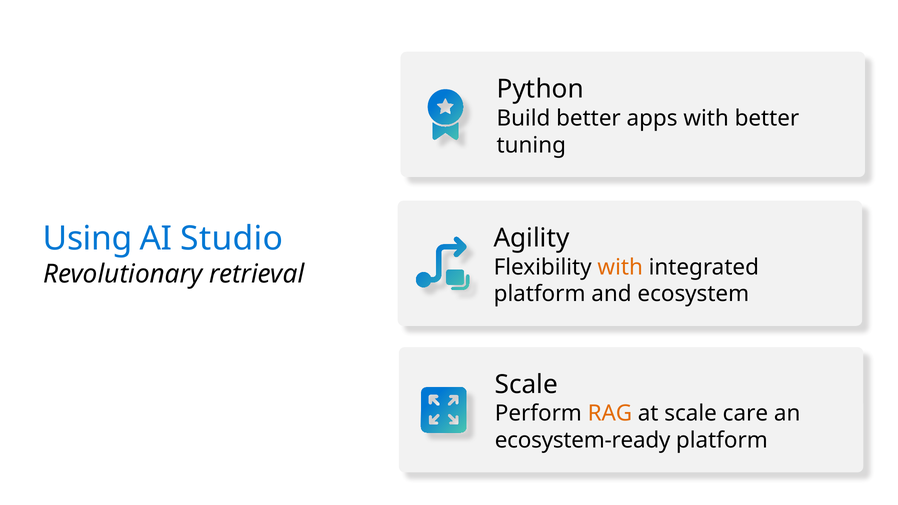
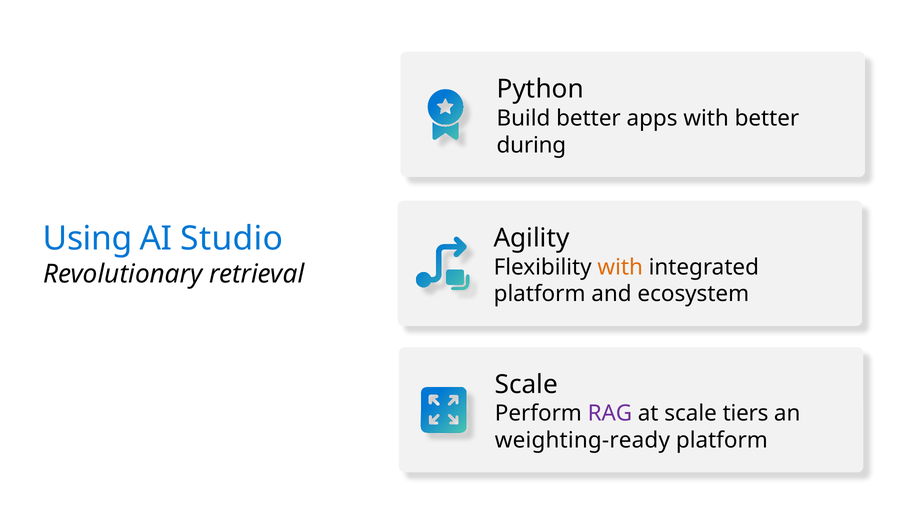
tuning: tuning -> during (531, 145)
RAG colour: orange -> purple (610, 414)
care: care -> tiers (746, 414)
ecosystem-ready: ecosystem-ready -> weighting-ready (582, 441)
